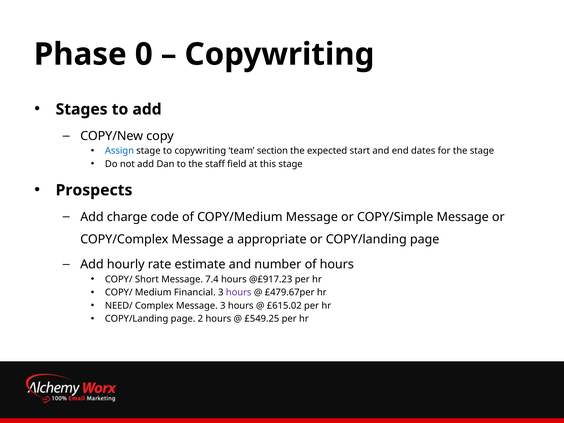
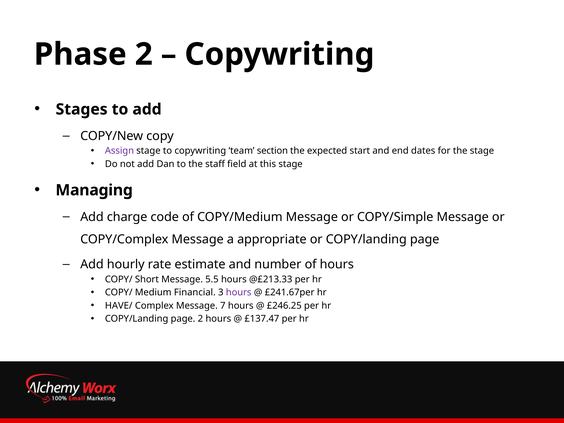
Phase 0: 0 -> 2 (144, 54)
Assign colour: blue -> purple (119, 151)
Prospects: Prospects -> Managing (94, 190)
7.4: 7.4 -> 5.5 (212, 279)
@£917.23: @£917.23 -> @£213.33 (271, 279)
£479.67per: £479.67per -> £241.67per (290, 292)
NEED/: NEED/ -> HAVE/ (119, 306)
Message 3: 3 -> 7 (223, 306)
£615.02: £615.02 -> £246.25 (284, 306)
£549.25: £549.25 -> £137.47 (262, 319)
